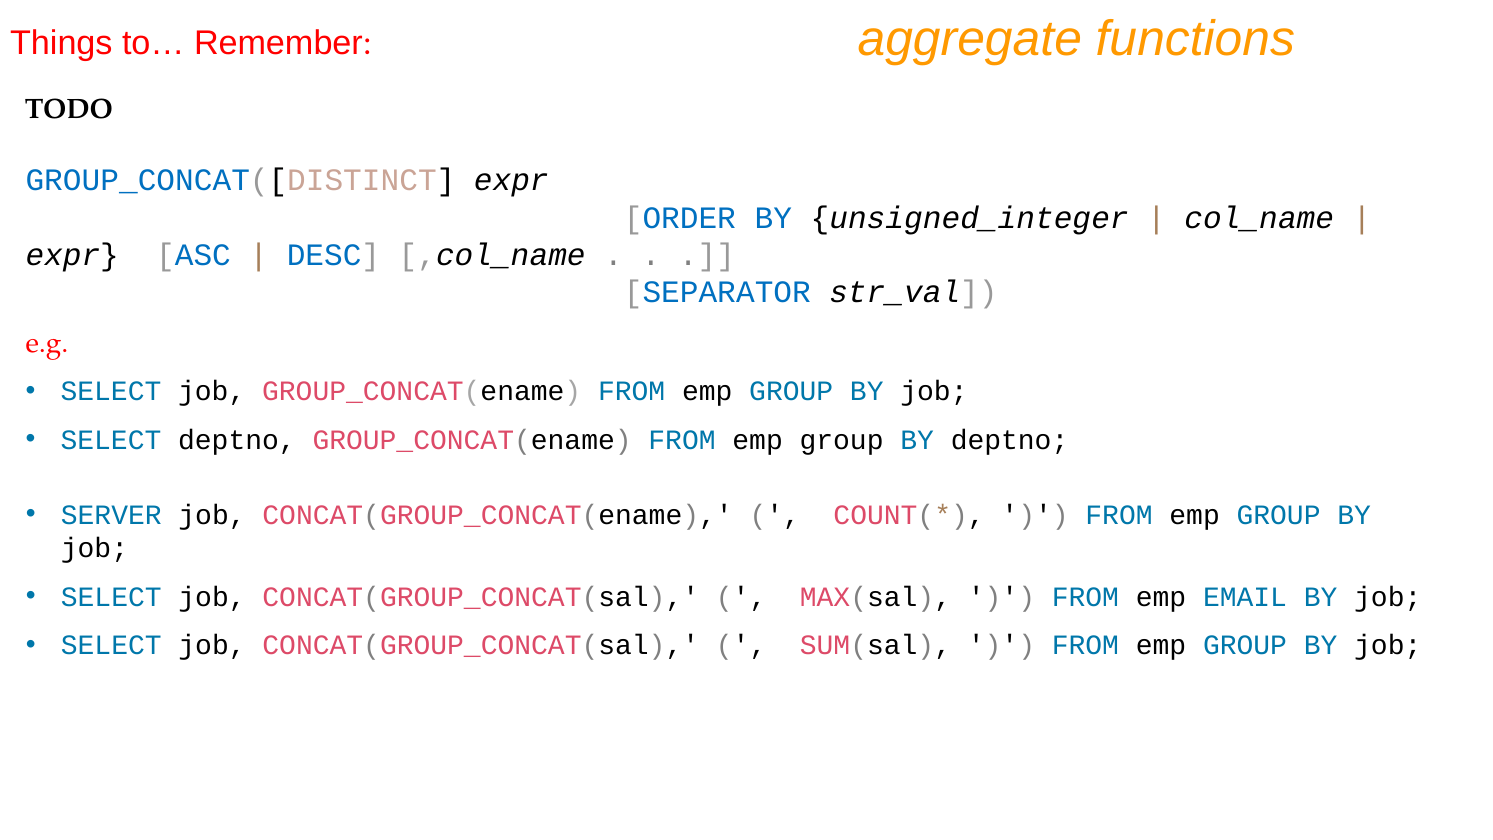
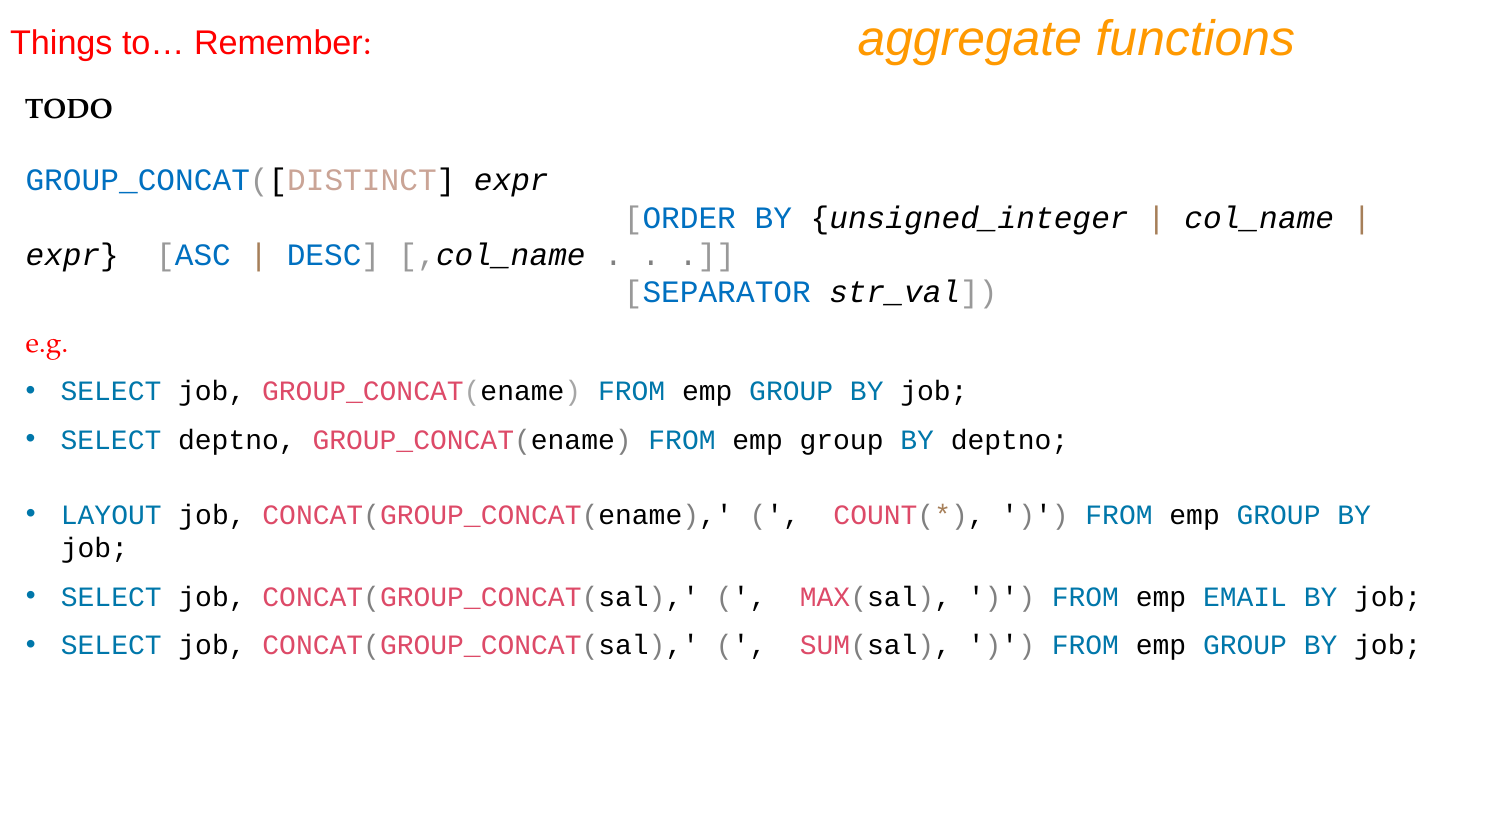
SERVER: SERVER -> LAYOUT (111, 515)
